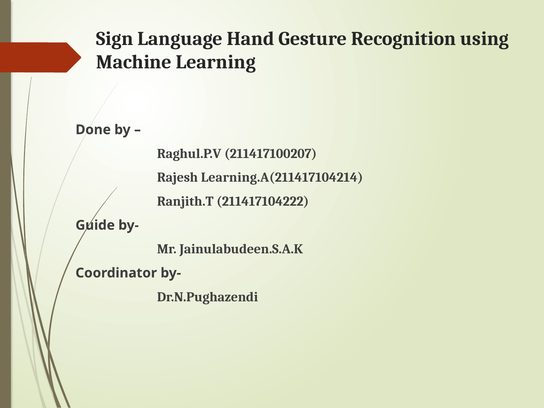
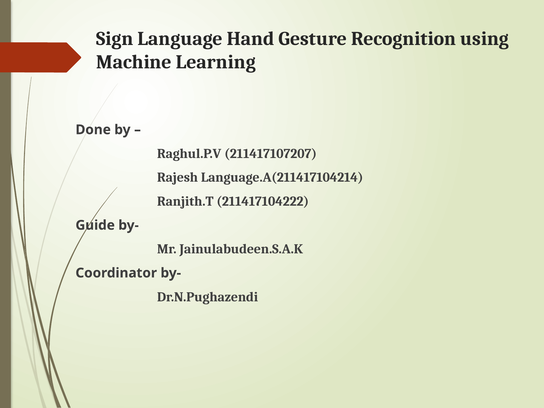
211417100207: 211417100207 -> 211417107207 (271, 154)
Learning.A(211417104214: Learning.A(211417104214 -> Language.A(211417104214 (282, 177)
